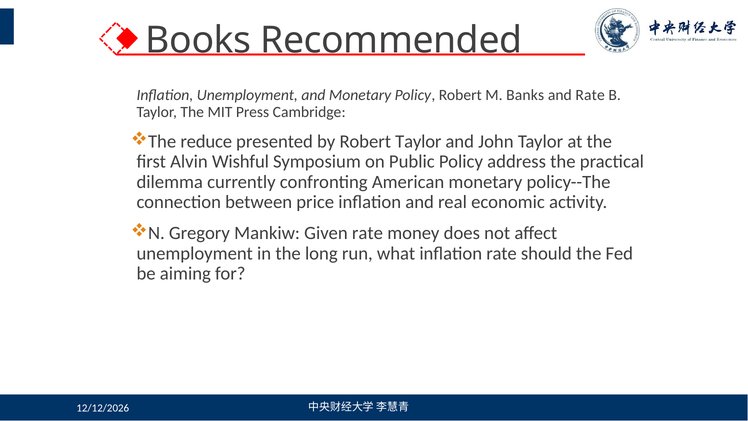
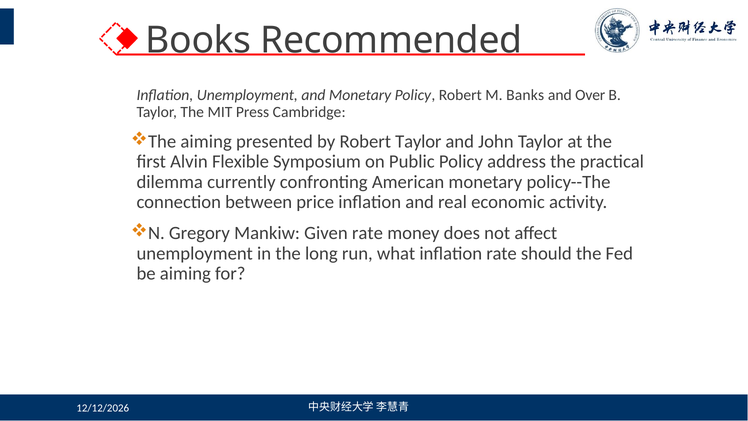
and Rate: Rate -> Over (590, 95)
The reduce: reduce -> aiming (206, 142)
Wishful: Wishful -> Flexible (241, 162)
